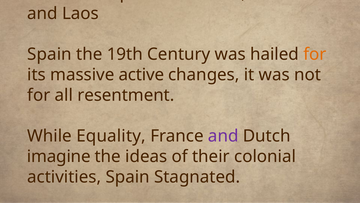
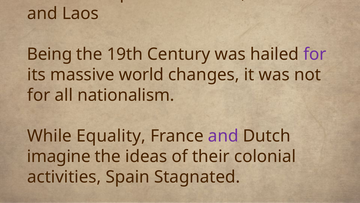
Spain: Spain -> Being (50, 54)
for colour: orange -> purple (315, 54)
active: active -> world (141, 75)
resentment: resentment -> nationalism (126, 95)
